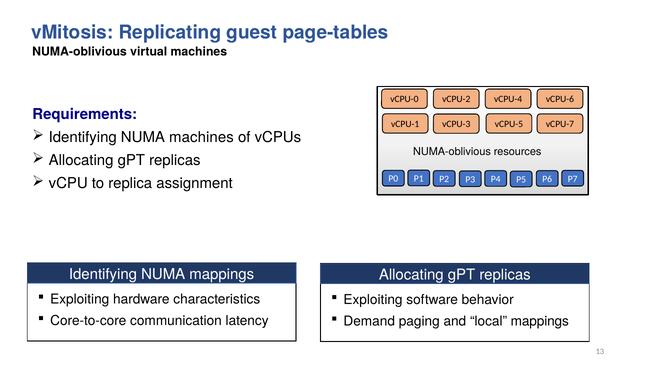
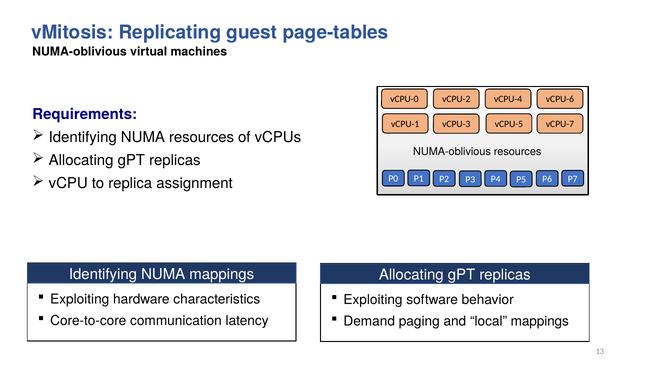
NUMA machines: machines -> resources (202, 137)
